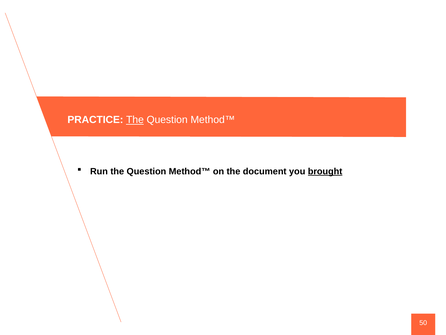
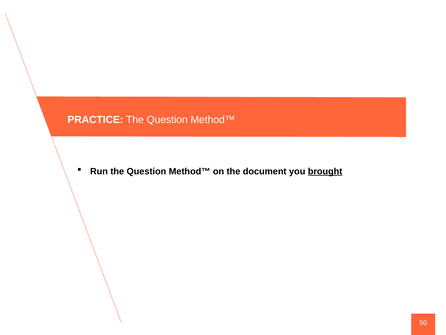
The underline: present -> none (135, 120)
